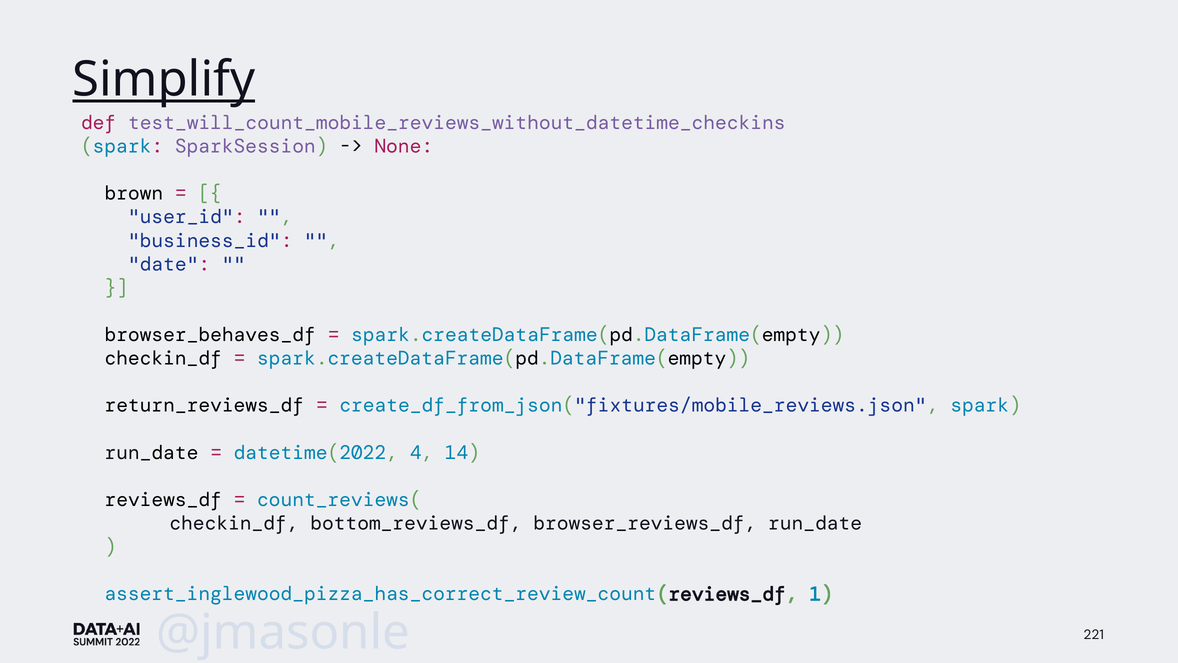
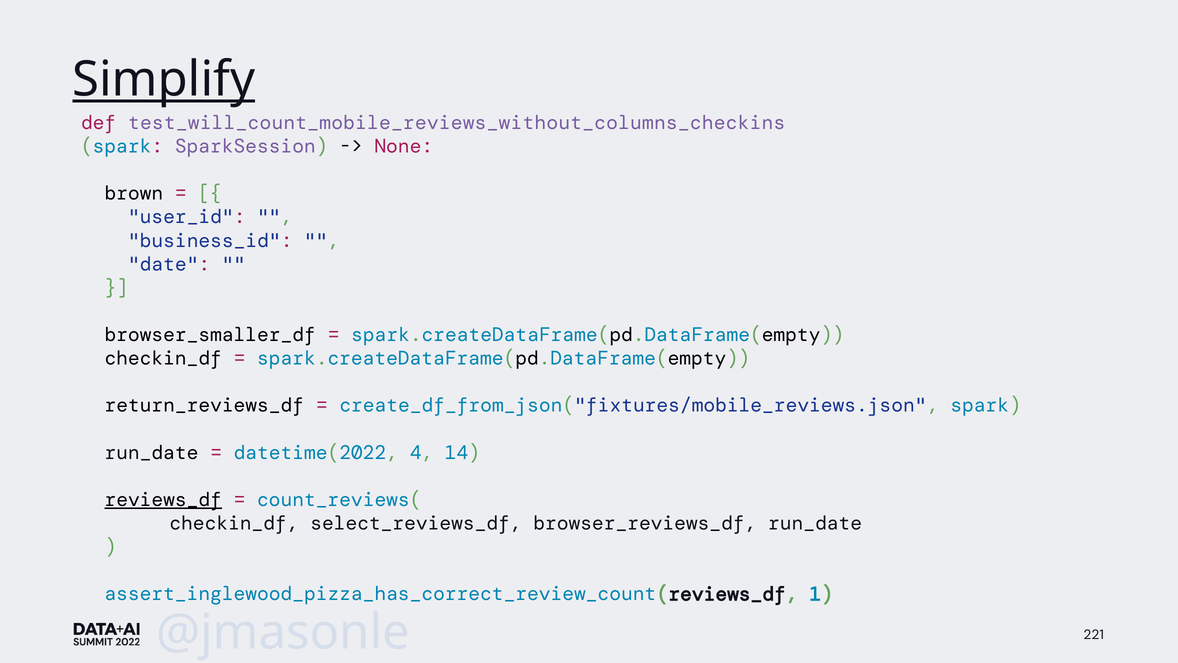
test_will_count_mobile_reviews_without_datetime_checkins: test_will_count_mobile_reviews_without_datetime_checkins -> test_will_count_mobile_reviews_without_columns_checkins (457, 123)
browser_behaves_df: browser_behaves_df -> browser_smaller_df (210, 335)
reviews_df underline: none -> present (163, 500)
bottom_reviews_df: bottom_reviews_df -> select_reviews_df (416, 523)
